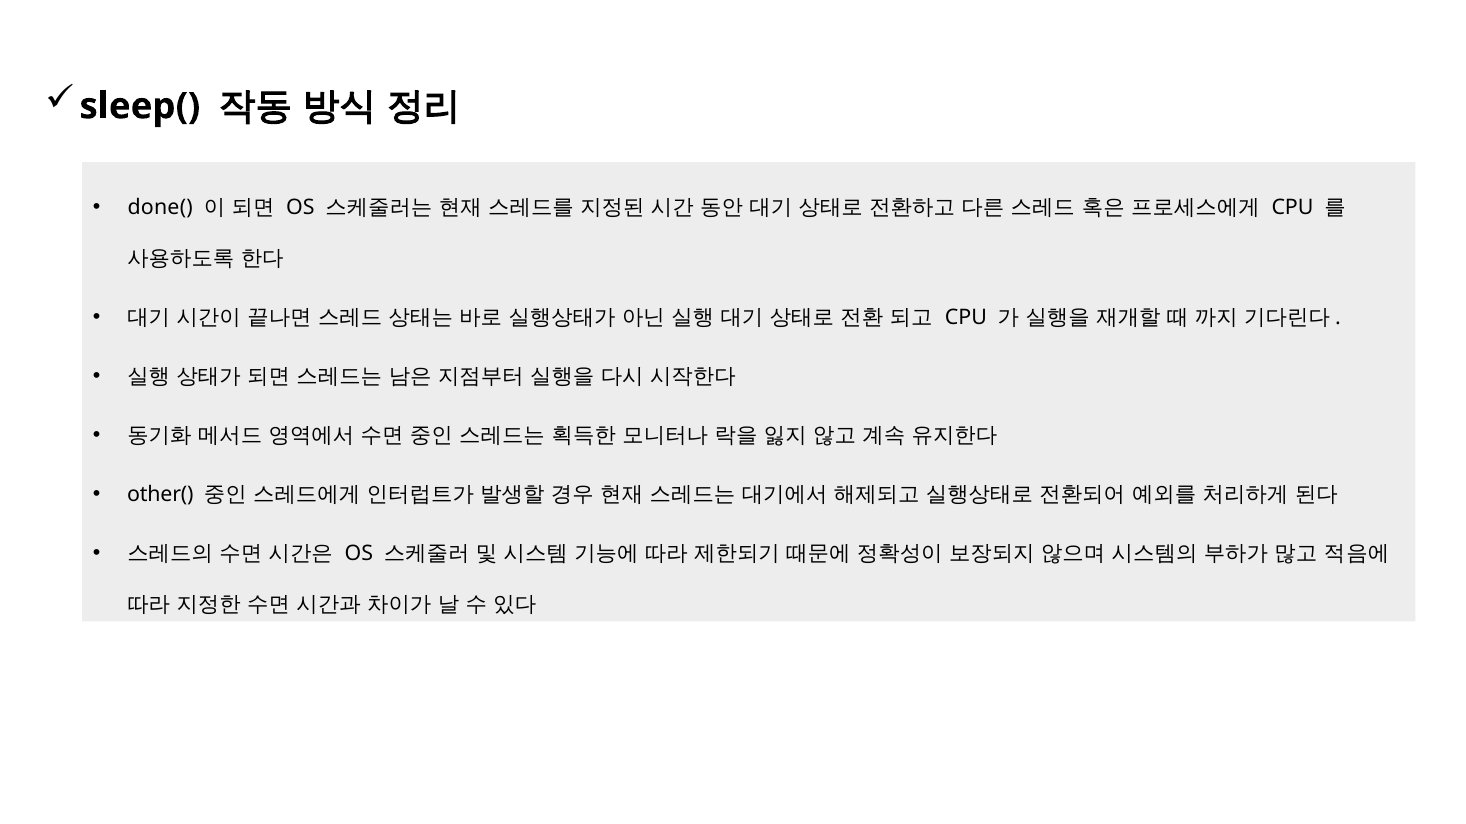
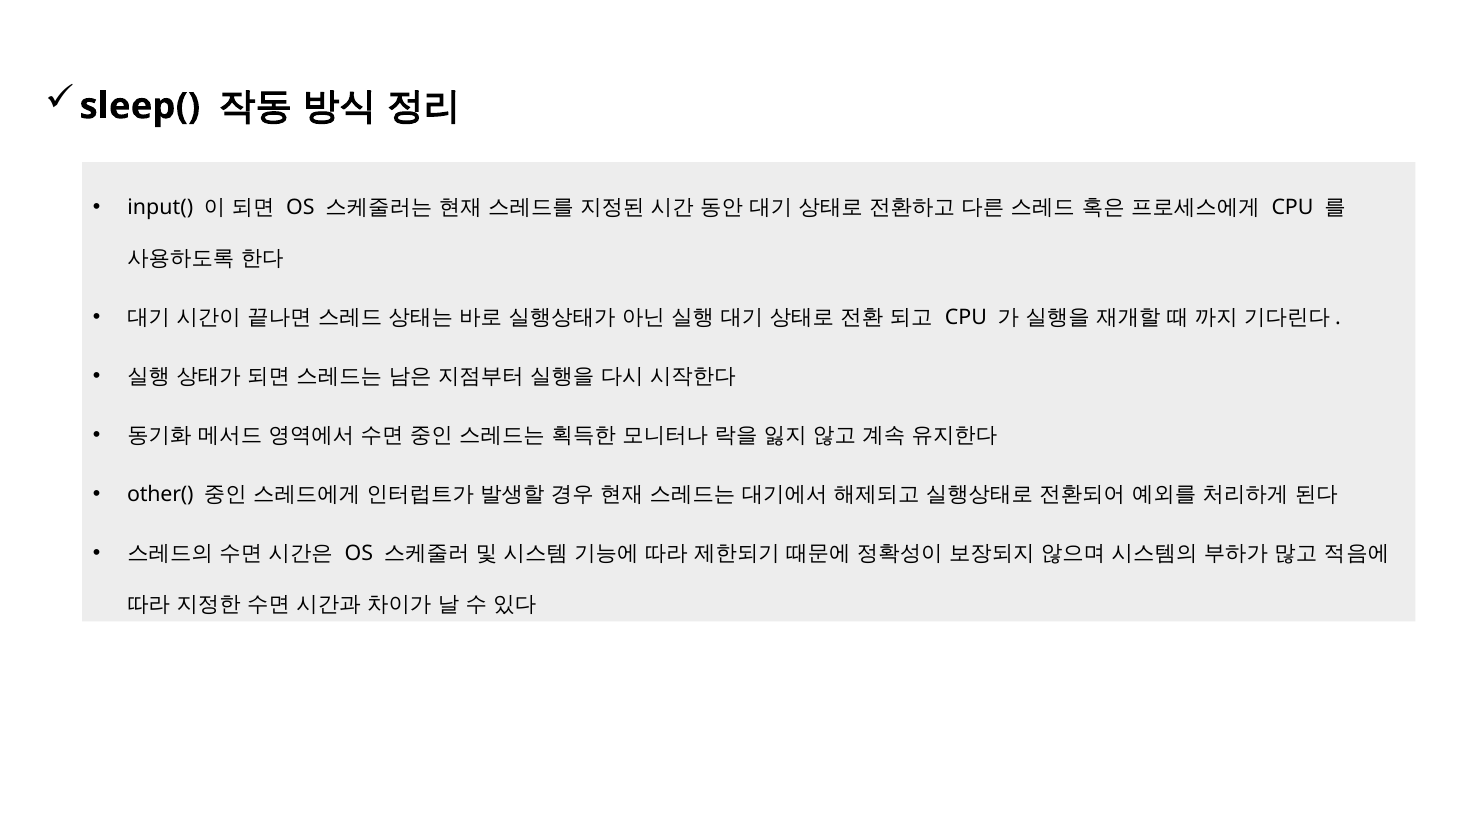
done(: done( -> input( (160, 208)
